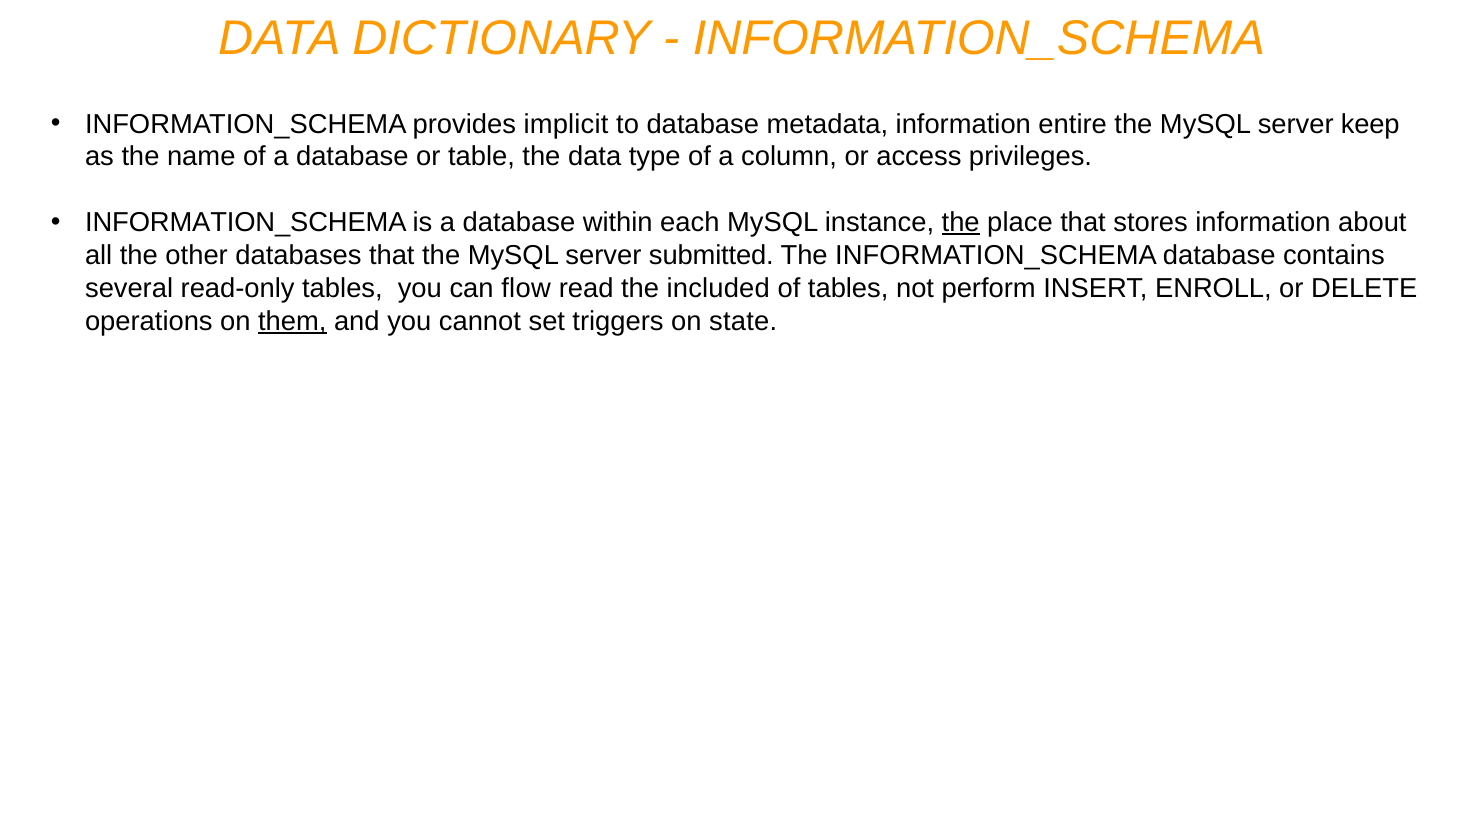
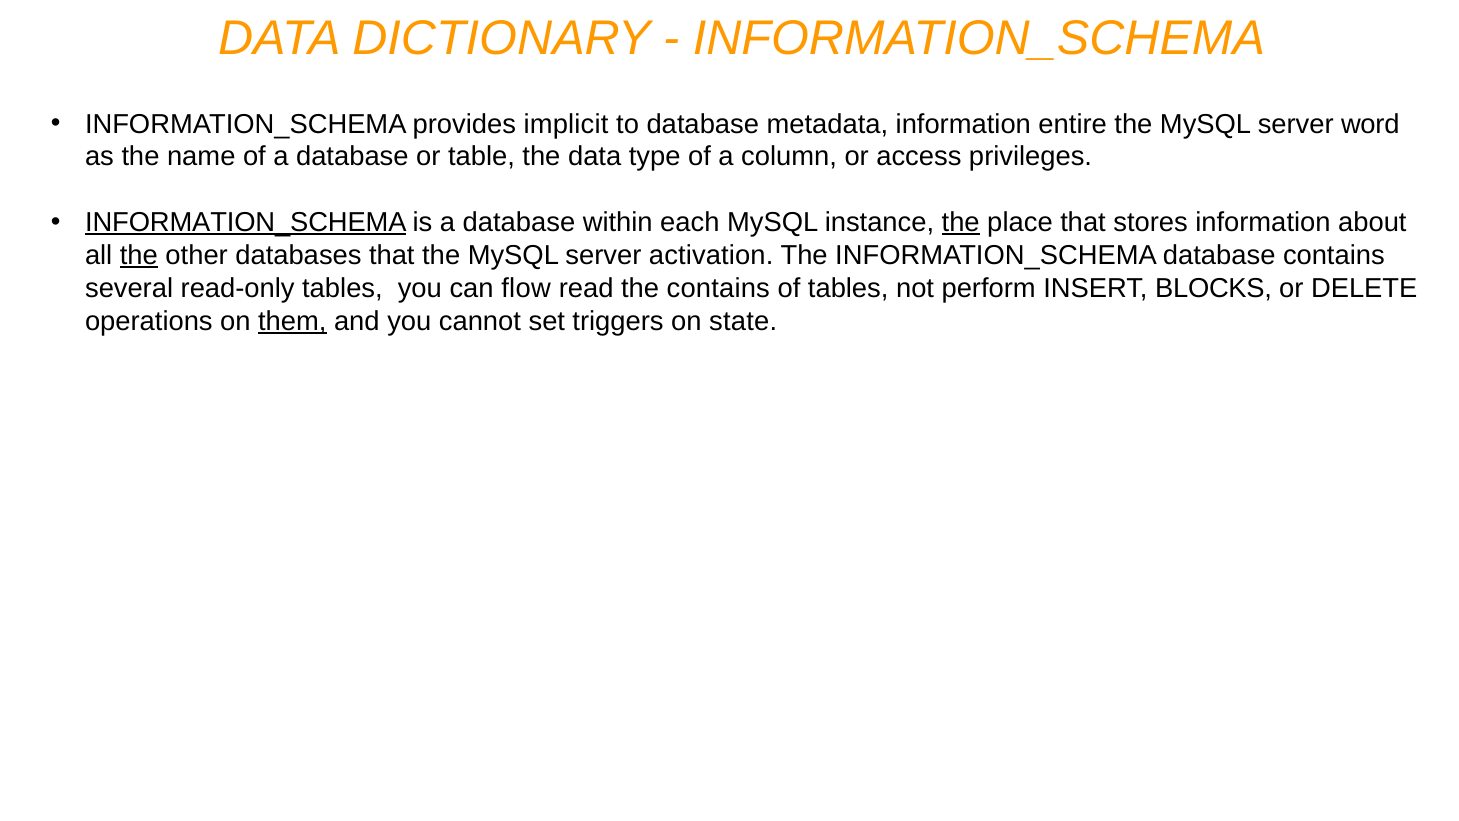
keep: keep -> word (1370, 124)
INFORMATION_SCHEMA underline: none -> present (246, 222)
the underline: none -> present (139, 255)
submitted: submitted -> activation (711, 255)
the included: included -> contains (718, 288)
ENROLL: ENROLL -> BLOCKS (1214, 288)
